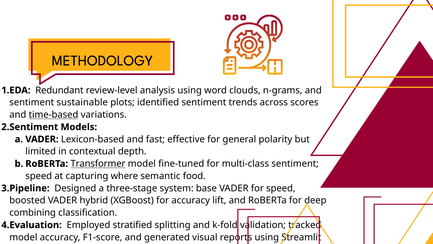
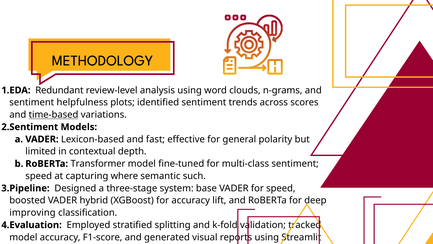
sustainable: sustainable -> helpfulness (82, 102)
Transformer underline: present -> none (98, 163)
food: food -> such (194, 176)
combining: combining -> improving (33, 212)
